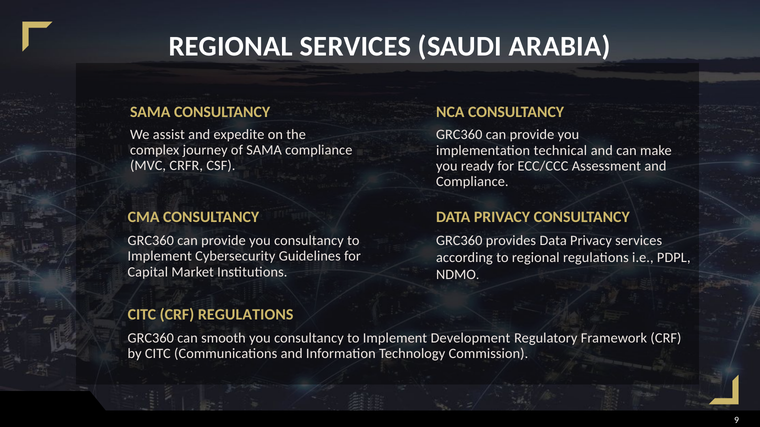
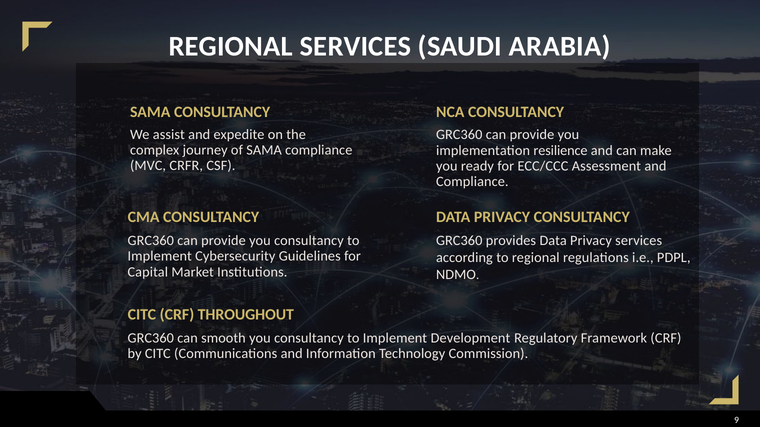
technical: technical -> resilience (561, 150)
CRF REGULATIONS: REGULATIONS -> THROUGHOUT (246, 315)
